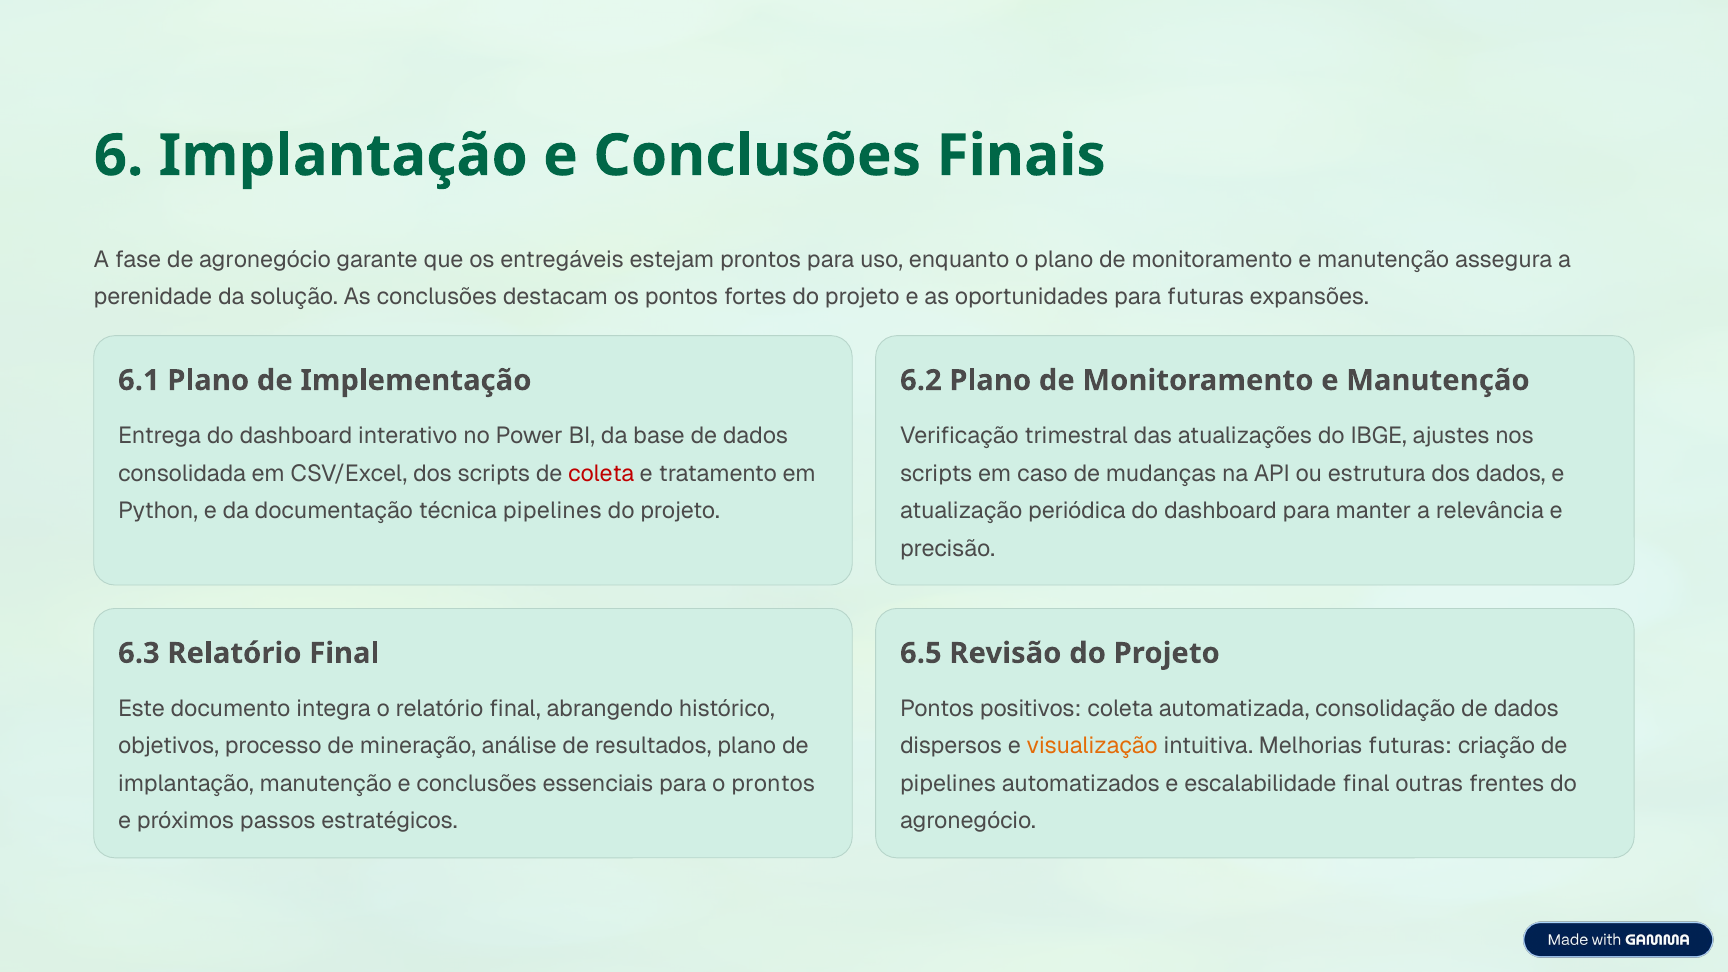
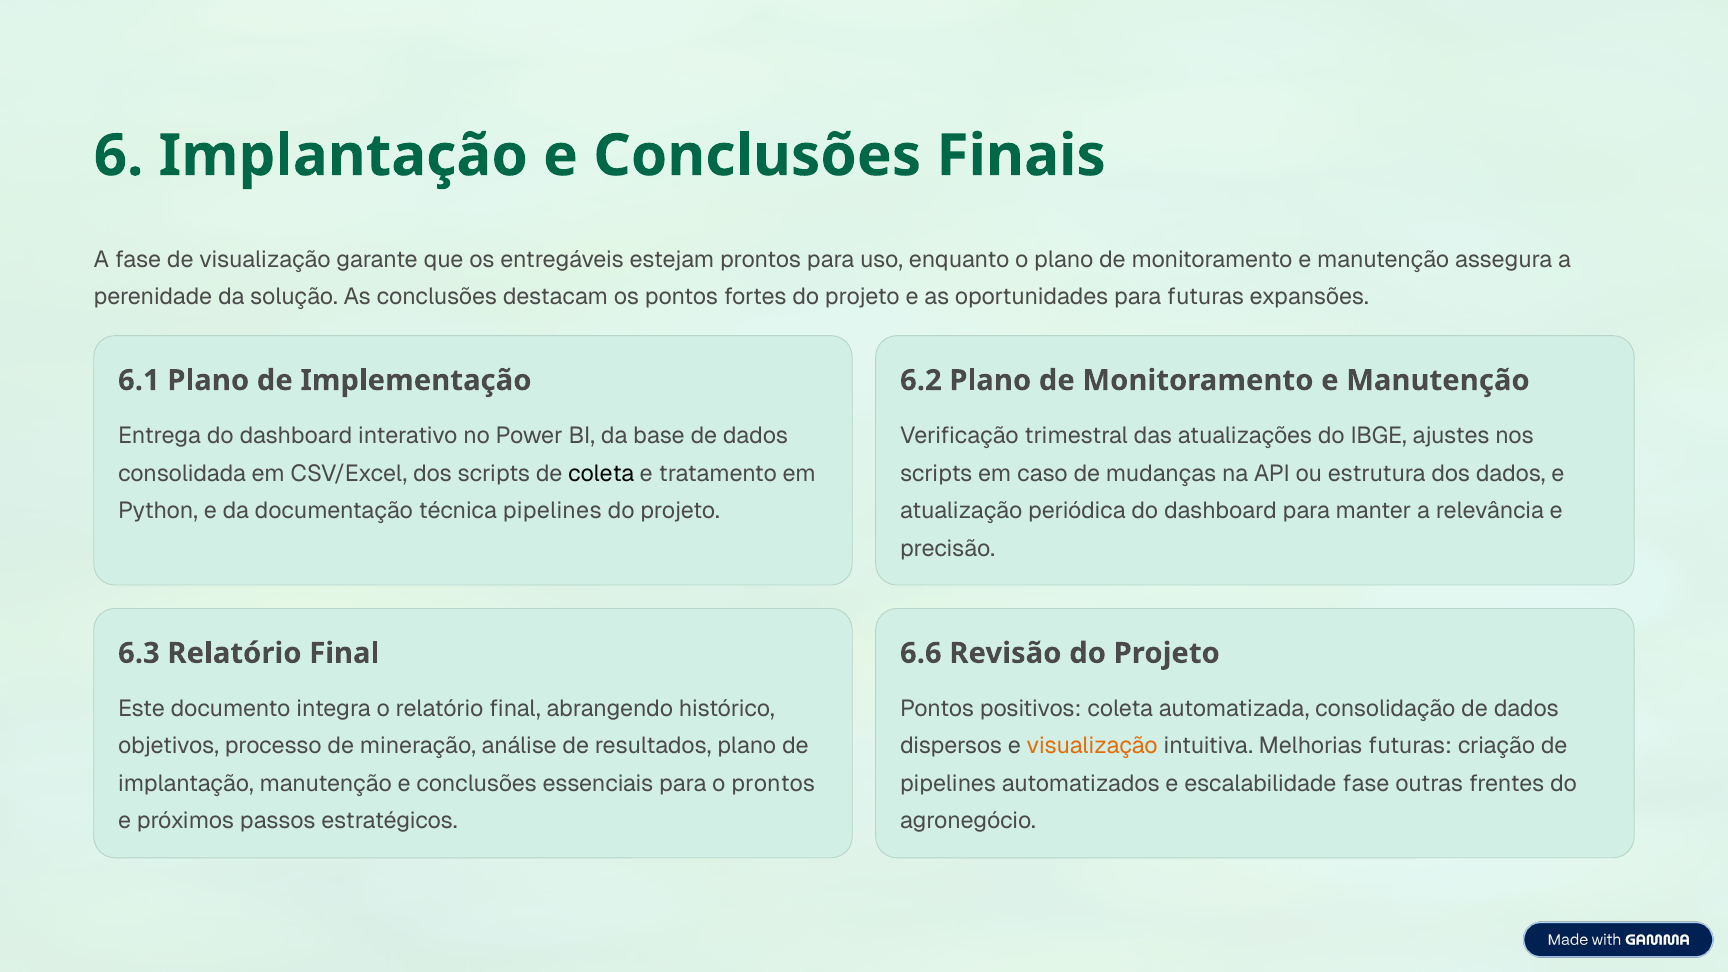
de agronegócio: agronegócio -> visualização (265, 259)
coleta colour: red -> black (601, 473)
6.5: 6.5 -> 6.6 (921, 653)
escalabilidade final: final -> fase (1366, 784)
